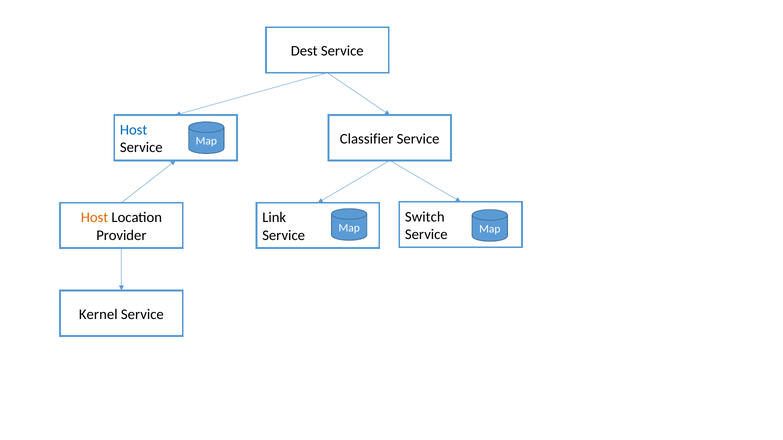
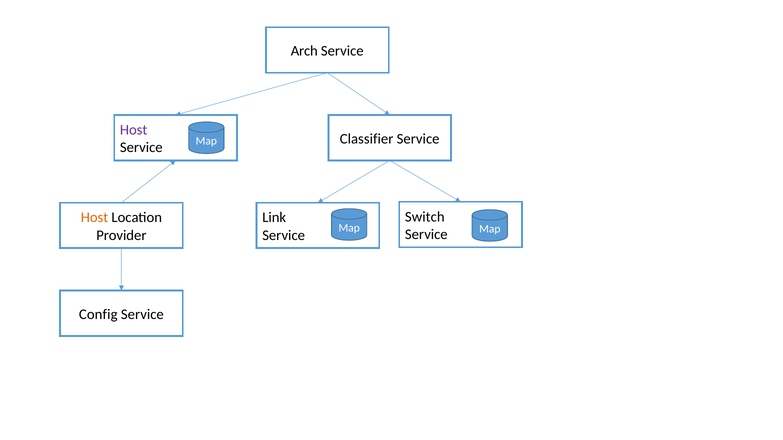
Dest: Dest -> Arch (304, 51)
Host colour: blue -> purple (134, 130)
Kernel: Kernel -> Config (98, 314)
